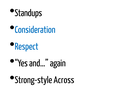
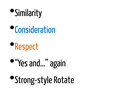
Standups: Standups -> Similarity (28, 13)
Respect colour: blue -> orange (26, 47)
Across: Across -> Rotate (64, 80)
